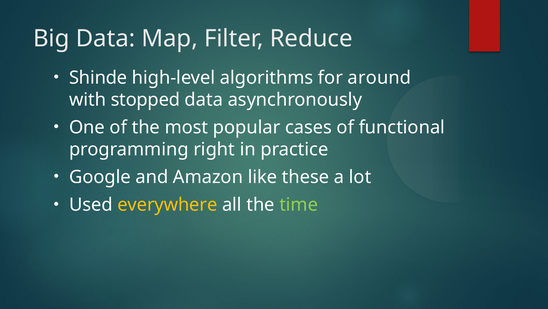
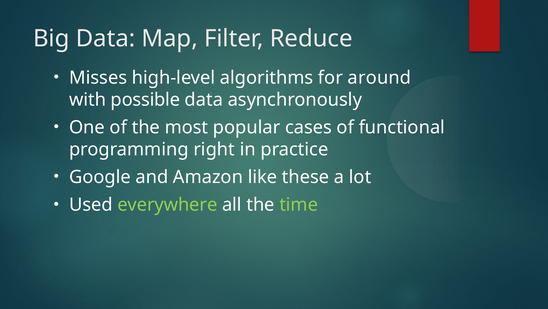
Shinde: Shinde -> Misses (98, 78)
stopped: stopped -> possible (145, 100)
everywhere colour: yellow -> light green (167, 204)
